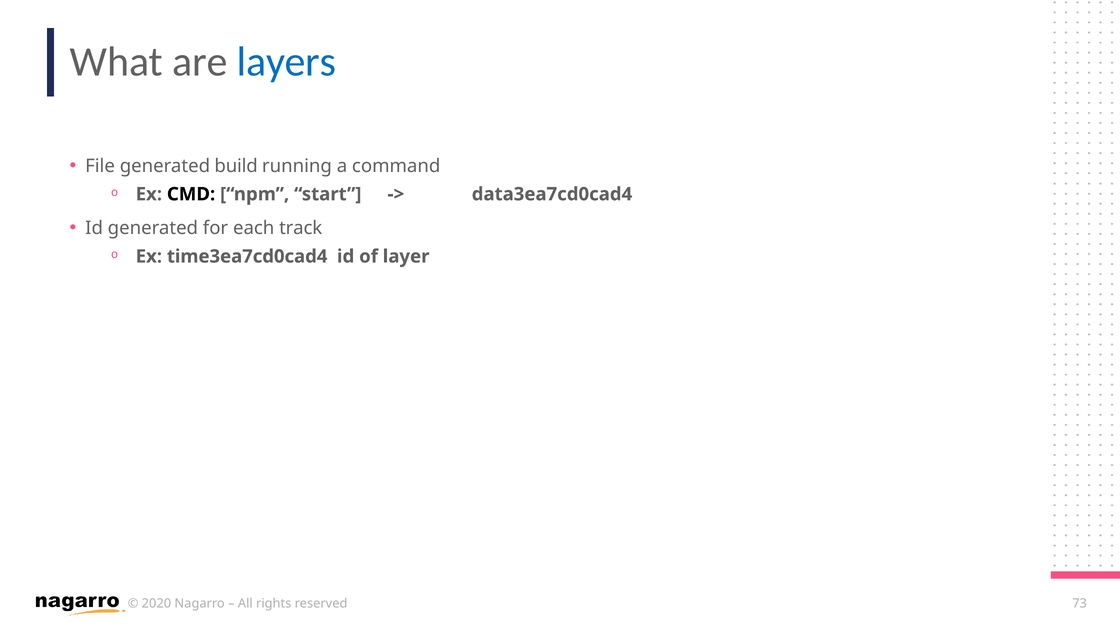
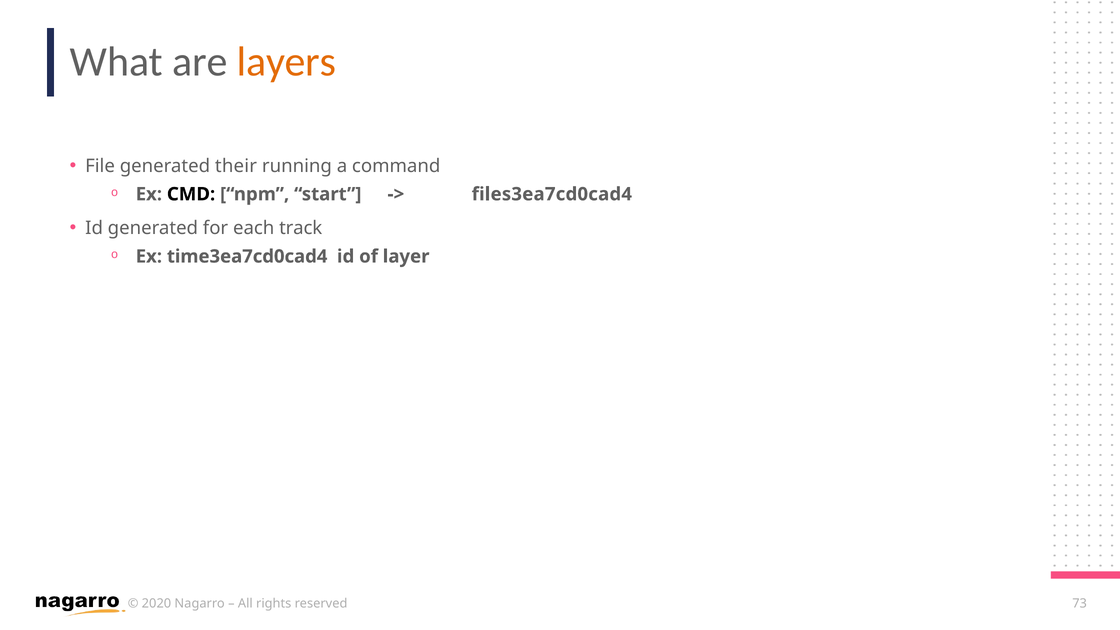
layers colour: blue -> orange (286, 62)
build: build -> their (236, 166)
data3ea7cd0cad4: data3ea7cd0cad4 -> files3ea7cd0cad4 (552, 194)
